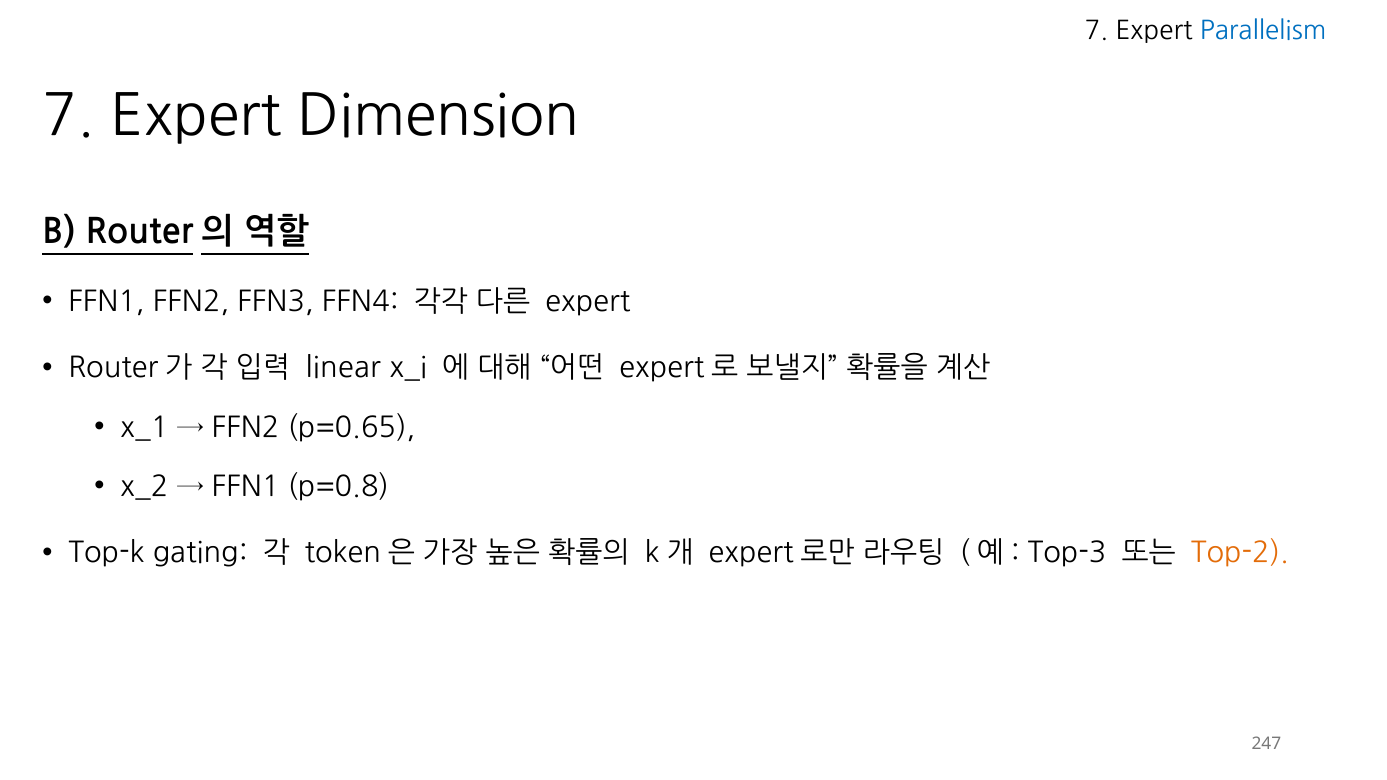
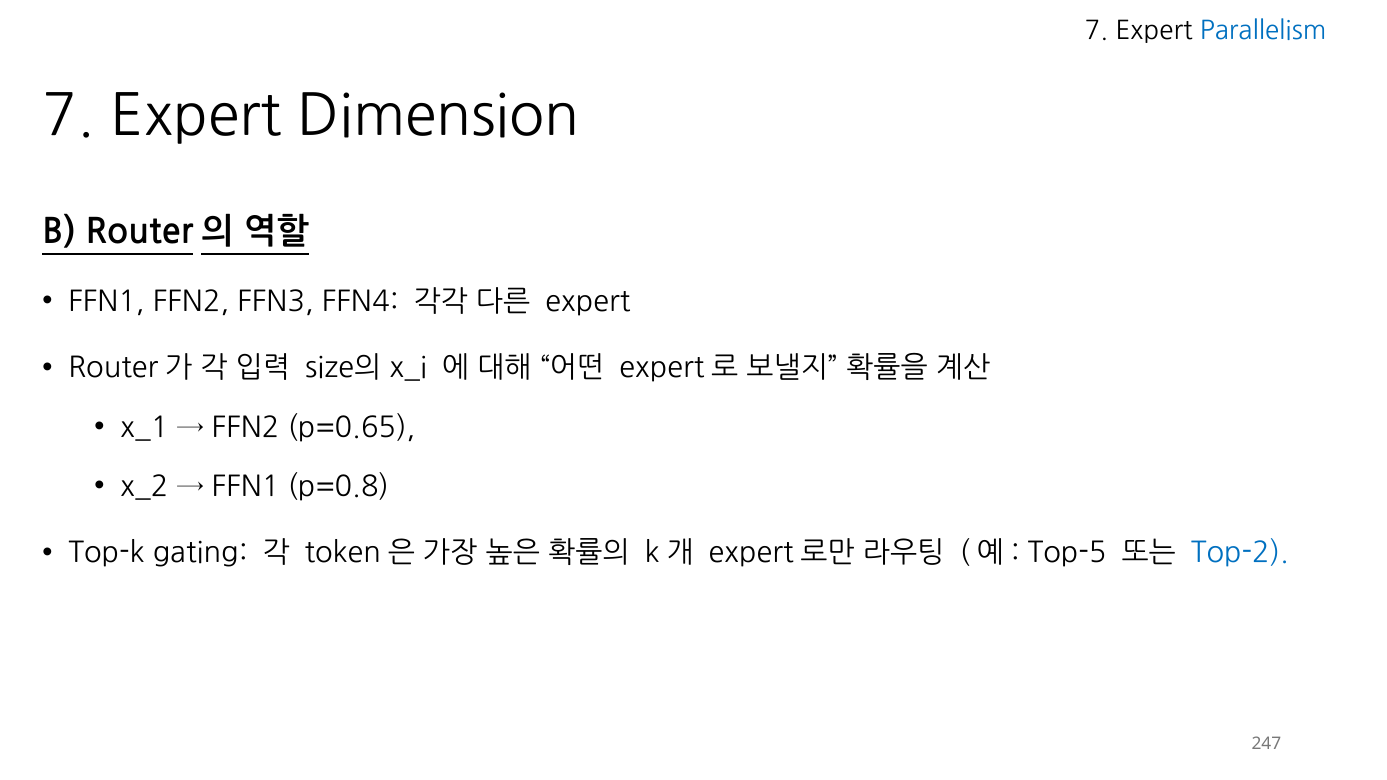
linear: linear -> size의 (343, 368)
Top-3: Top-3 -> Top-5 (1067, 553)
Top-2 colour: orange -> blue (1240, 553)
